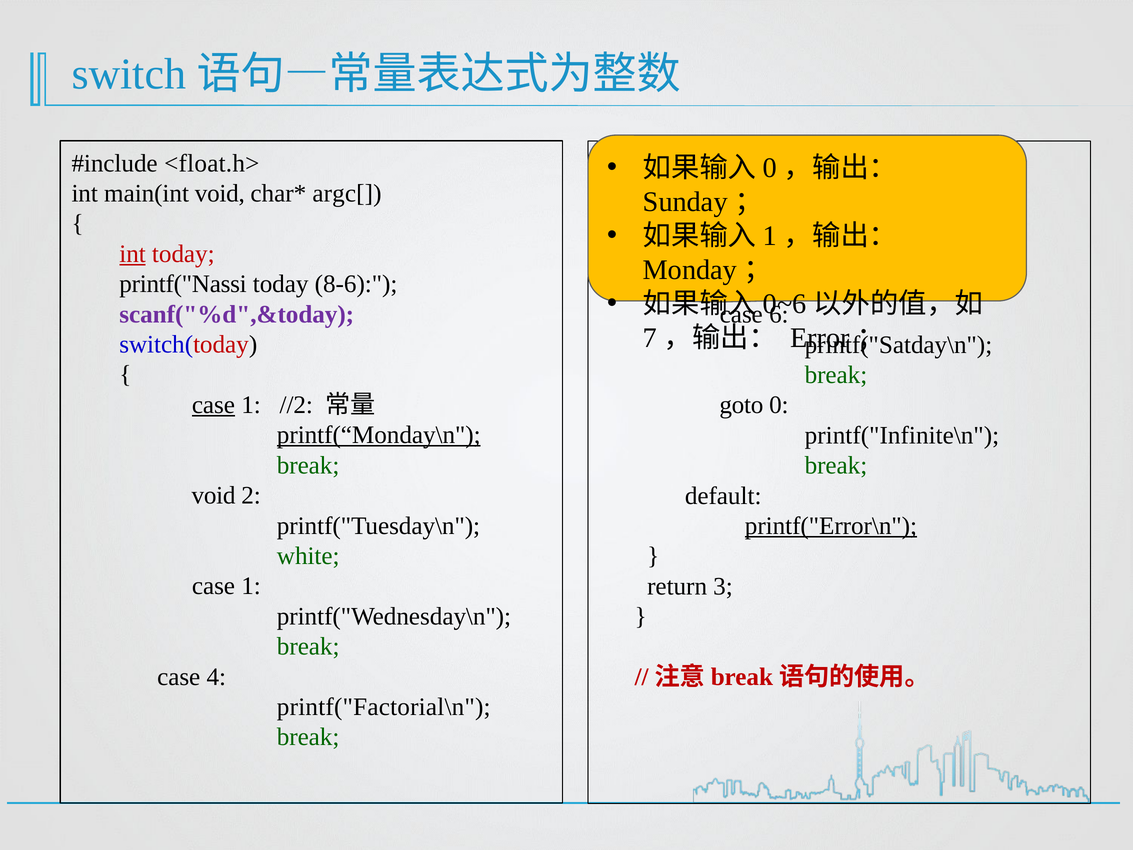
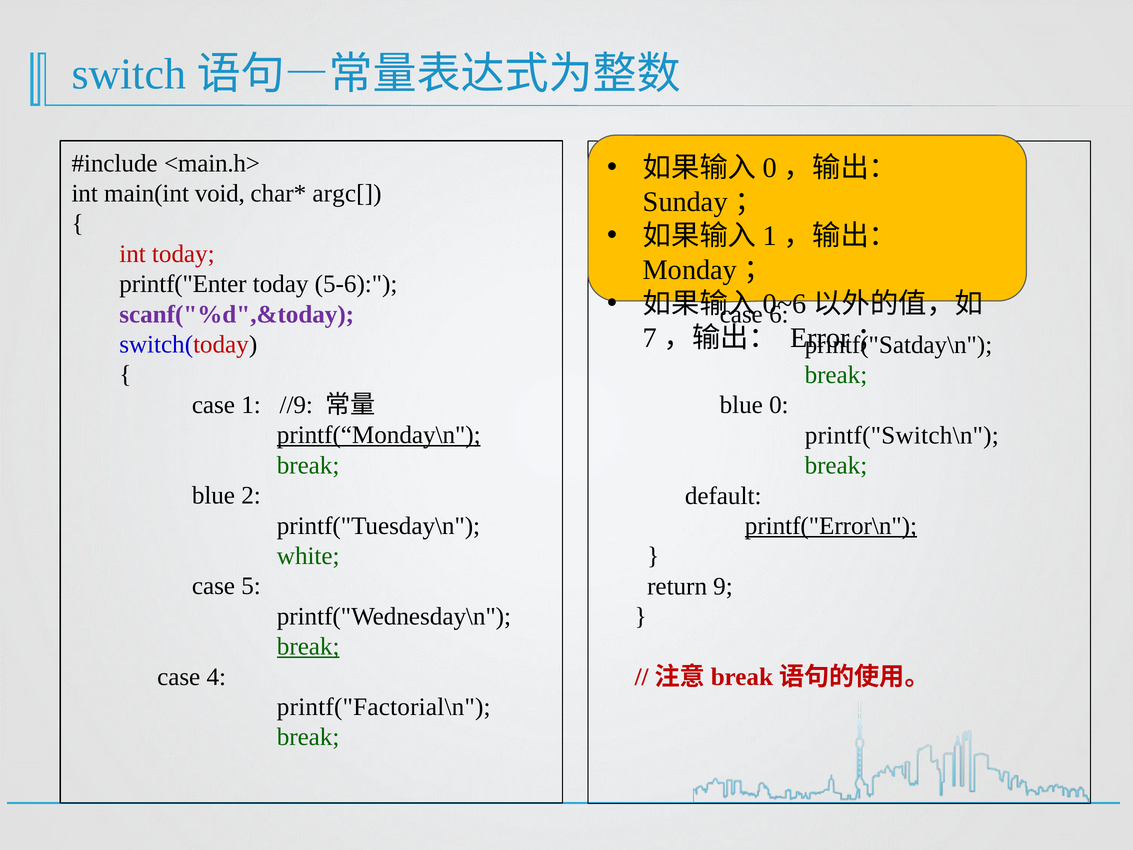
<float.h>: <float.h> -> <main.h> (212, 163)
int underline: present -> none (133, 254)
printf("Nassi: printf("Nassi -> printf("Enter (183, 284)
8-6: 8-6 -> 5-6 (356, 284)
case underline: present -> none (213, 405)
//2: //2 -> //9 (296, 405)
goto: goto -> blue (741, 405)
printf("Infinite\n: printf("Infinite\n -> printf("Switch\n (902, 435)
void: void -> blue (213, 495)
1: 1 -> 5 (251, 586)
3: 3 -> 9 (723, 586)
break underline: none -> present (308, 646)
